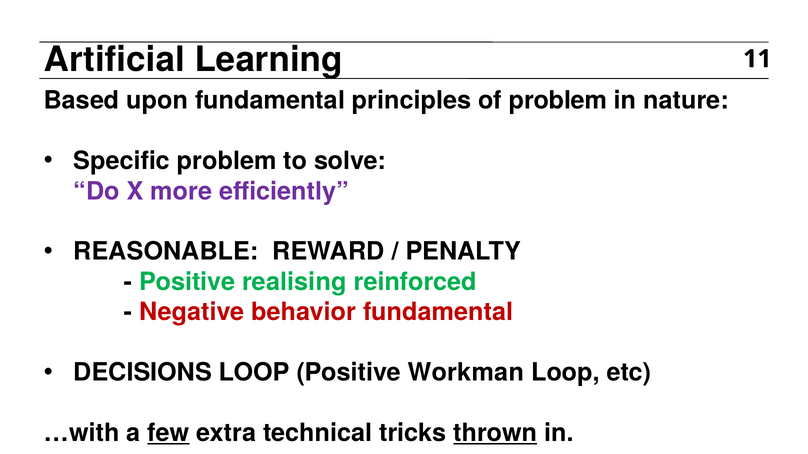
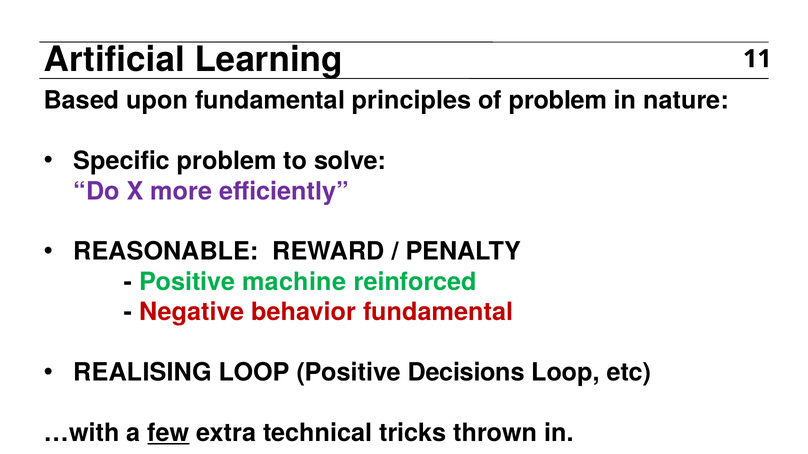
realising: realising -> machine (294, 282)
DECISIONS: DECISIONS -> REALISING (143, 372)
Workman: Workman -> Decisions (466, 372)
thrown underline: present -> none (495, 433)
